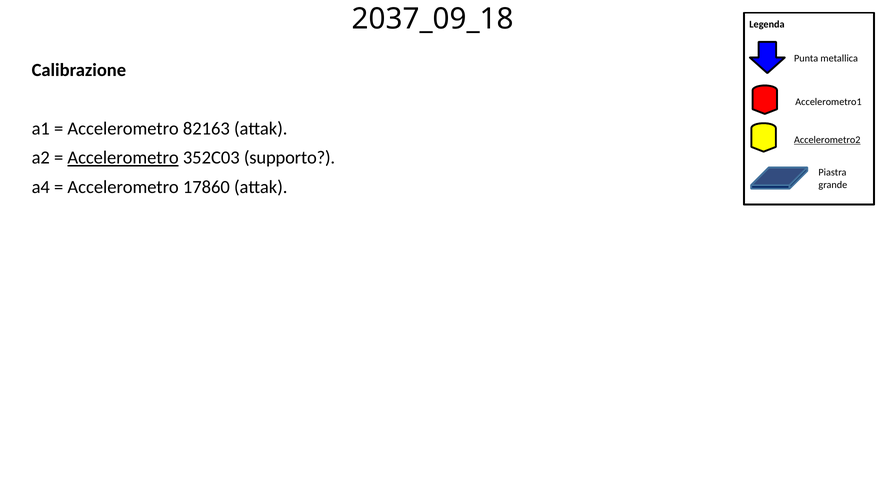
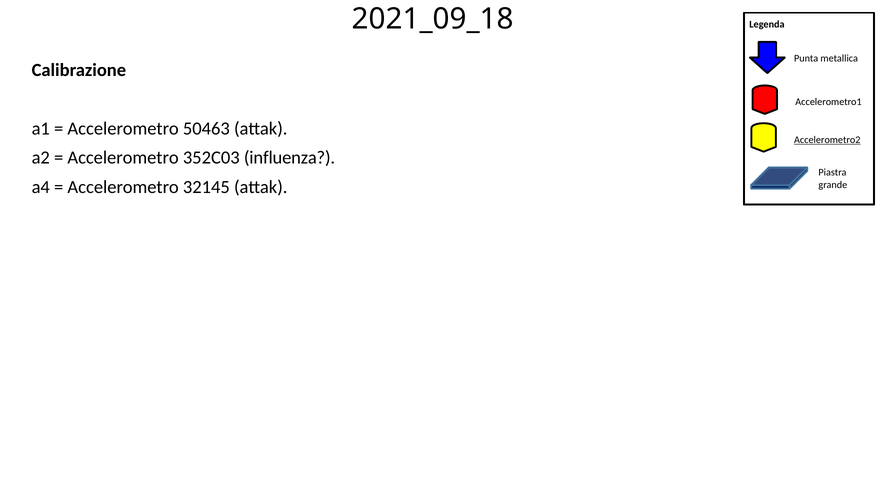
2037_09_18: 2037_09_18 -> 2021_09_18 (433, 19)
82163: 82163 -> 50463 (206, 129)
Accelerometro underline: present -> none (123, 158)
supporto: supporto -> influenza (290, 158)
17860: 17860 -> 32145 (206, 187)
